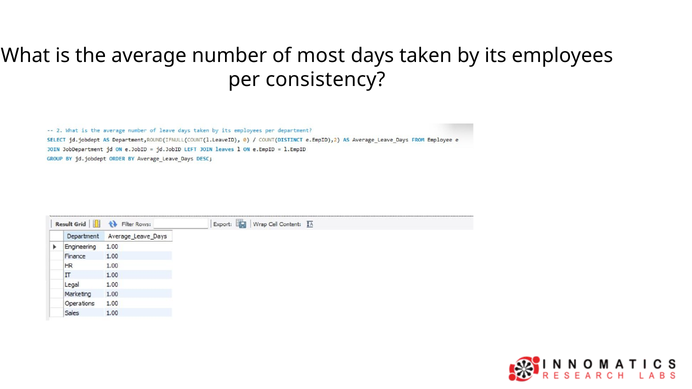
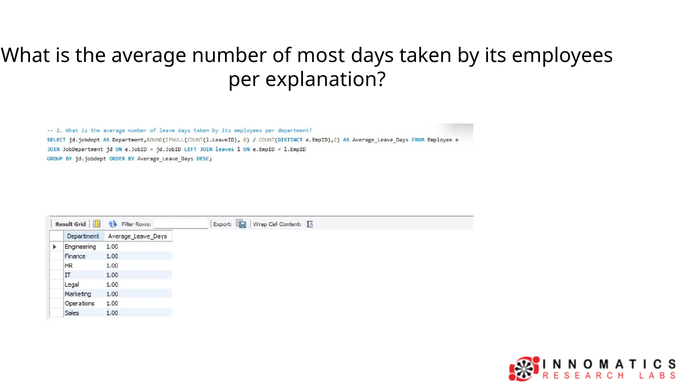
consistency: consistency -> explanation (326, 80)
